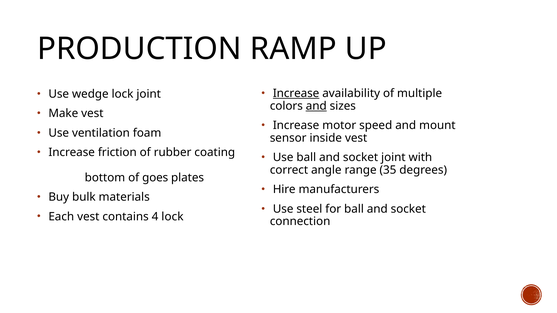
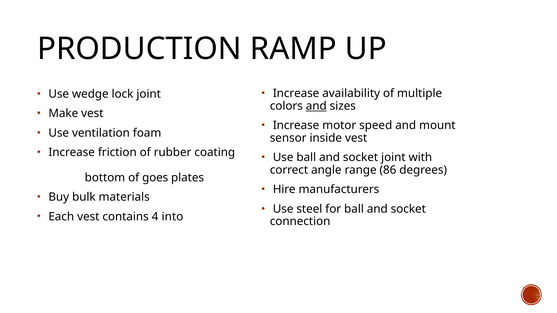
Increase underline: present -> none (296, 93)
35: 35 -> 86 (388, 170)
4 lock: lock -> into (172, 217)
